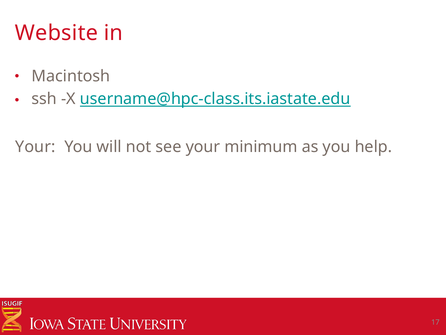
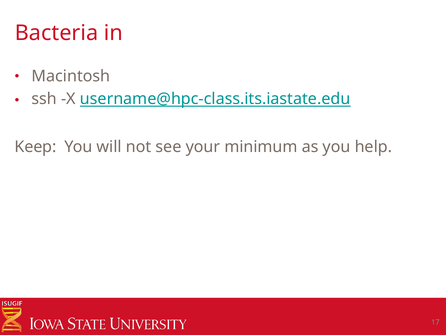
Website: Website -> Bacteria (57, 33)
Your: Your -> Keep (36, 146)
